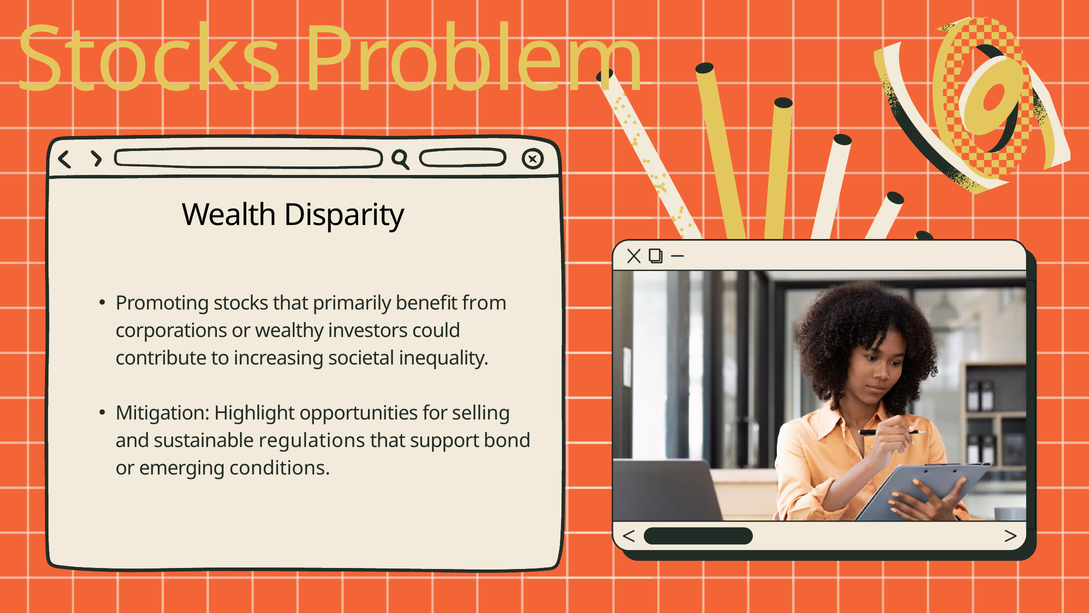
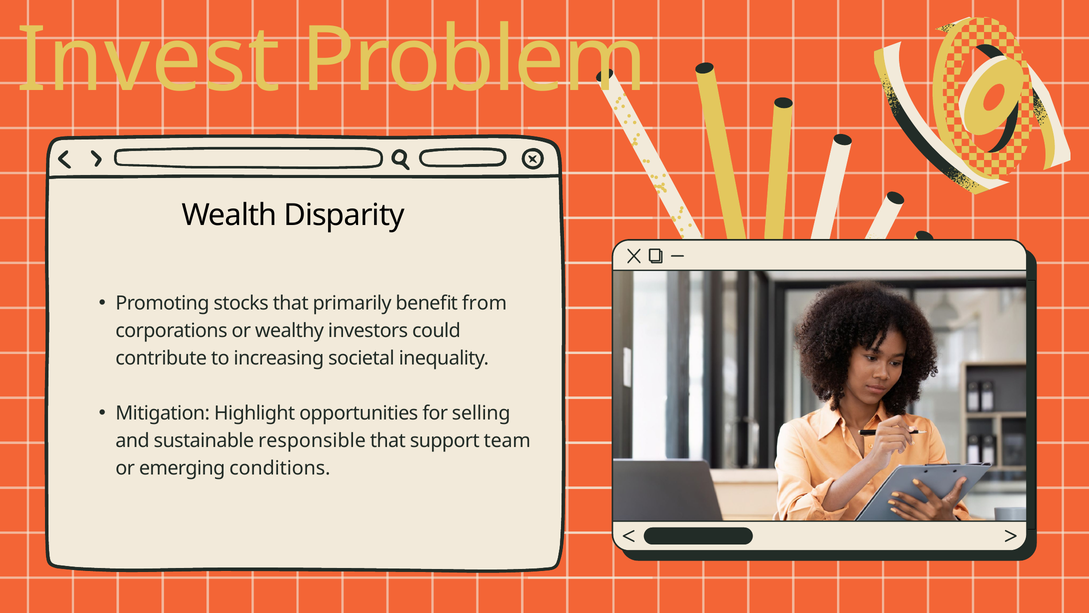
Stocks: Stocks -> Invest (148, 60)
regulations: regulations -> responsible (312, 440)
bond: bond -> team (507, 440)
